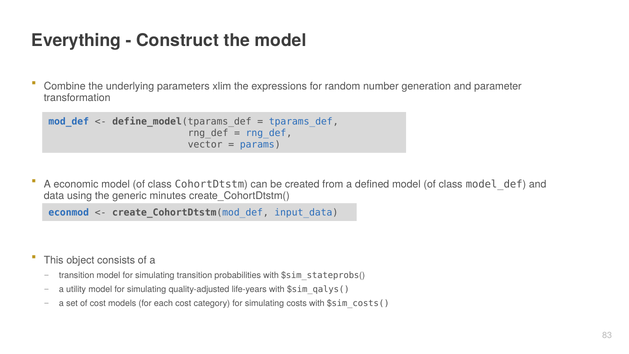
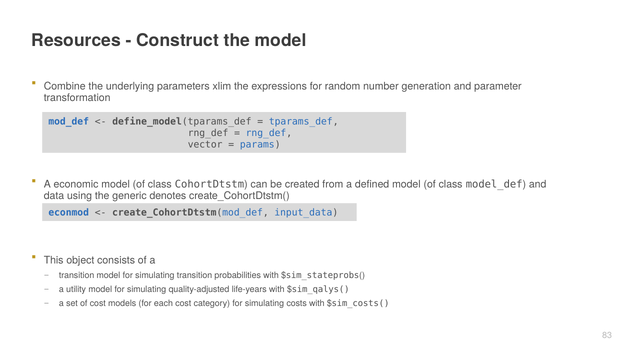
Everything: Everything -> Resources (76, 41)
minutes: minutes -> denotes (168, 196)
